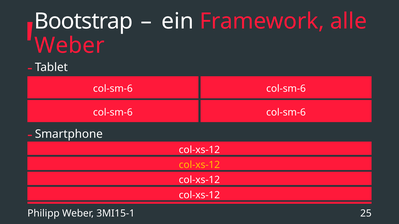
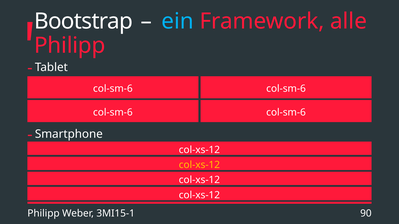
ein colour: white -> light blue (178, 21)
Weber: Weber -> Philipp (70, 46)
25: 25 -> 90 (366, 214)
